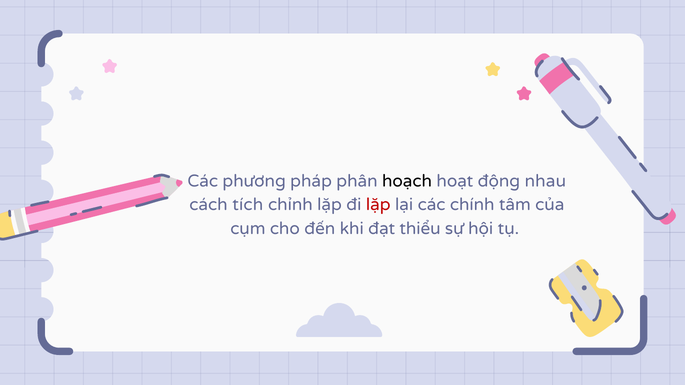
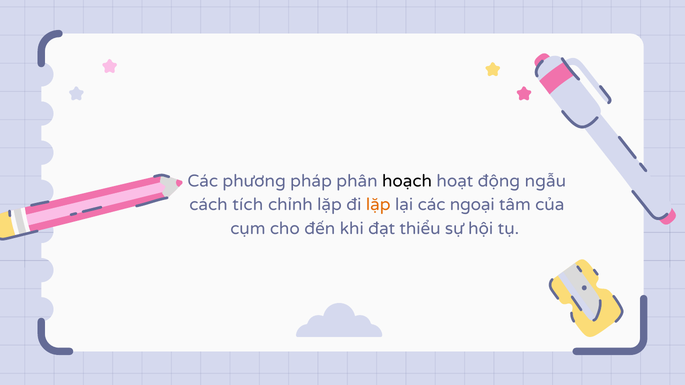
nhau: nhau -> ngẫu (545, 181)
lặp colour: red -> orange (378, 205)
chính: chính -> ngoại (472, 205)
